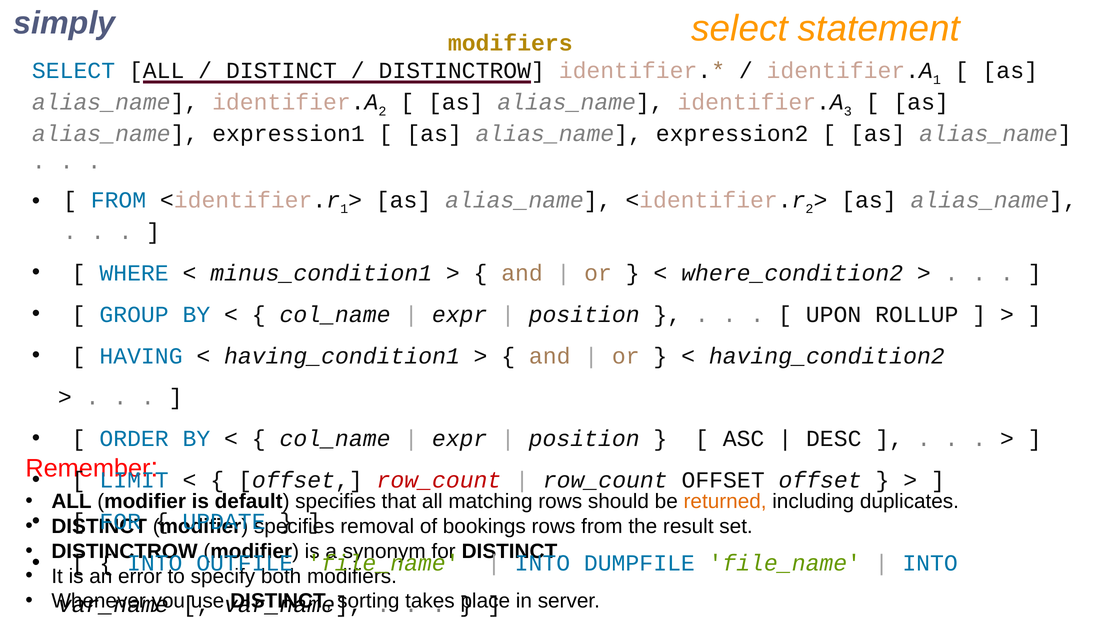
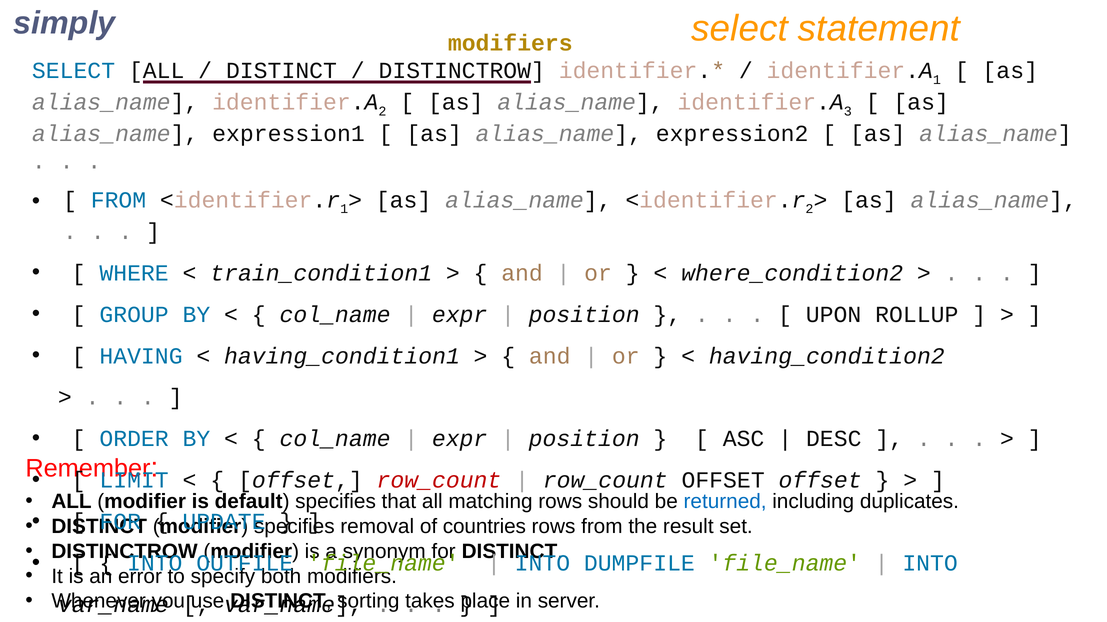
minus_condition1: minus_condition1 -> train_condition1 (321, 273)
returned colour: orange -> blue (725, 502)
bookings: bookings -> countries (484, 527)
